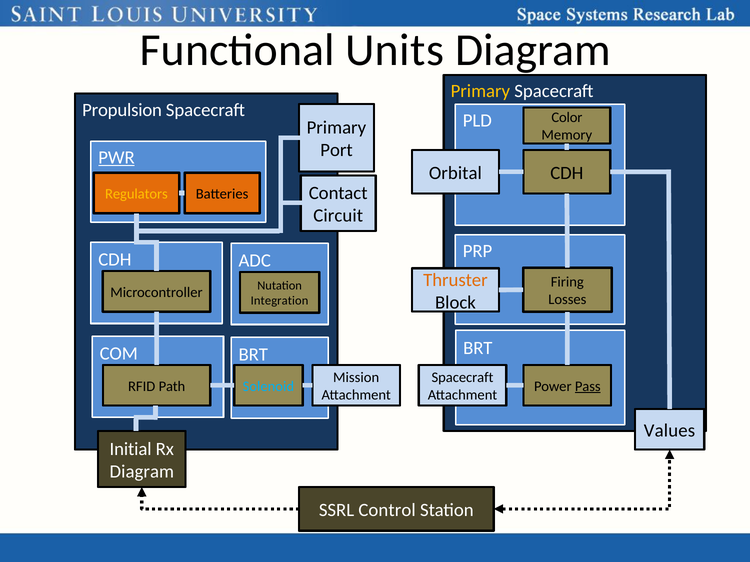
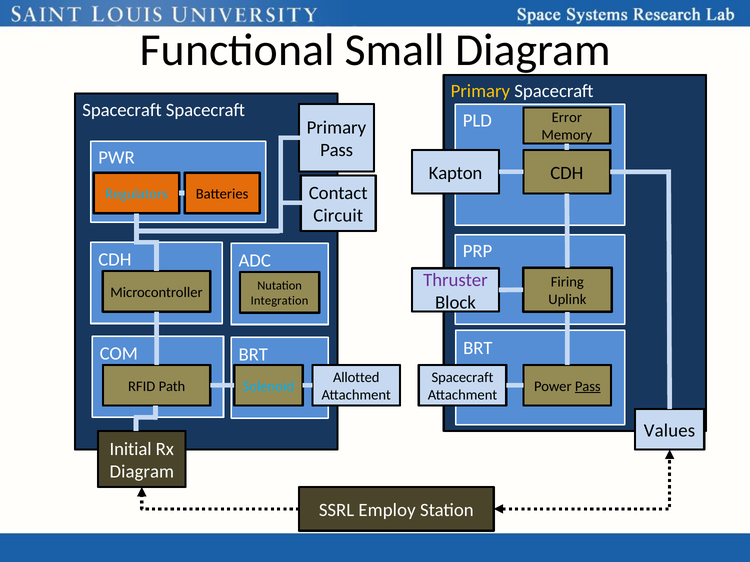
Units: Units -> Small (395, 50)
Propulsion: Propulsion -> Spacecraft (122, 110)
Color: Color -> Error (567, 118)
Port: Port -> Pass (337, 150)
PWR underline: present -> none (117, 158)
Orbital: Orbital -> Kapton (456, 173)
Regulators colour: yellow -> light blue (136, 194)
Thruster colour: orange -> purple (455, 280)
Losses: Losses -> Uplink (567, 300)
Mission: Mission -> Allotted (356, 378)
Control: Control -> Employ (387, 511)
